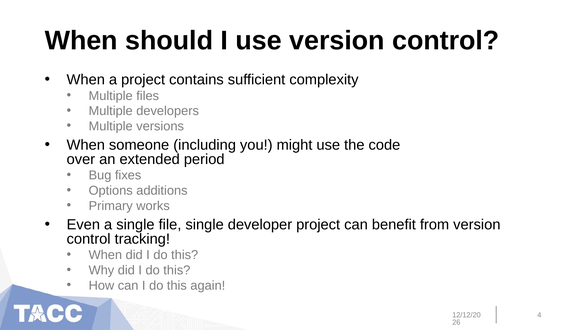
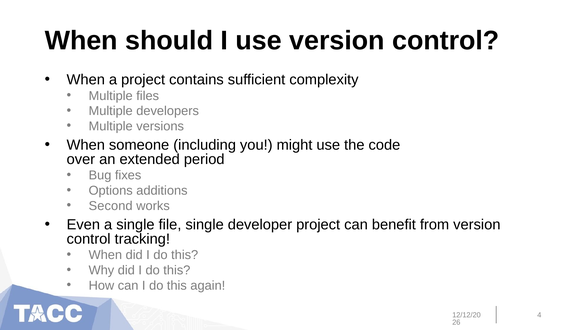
Primary: Primary -> Second (111, 206)
